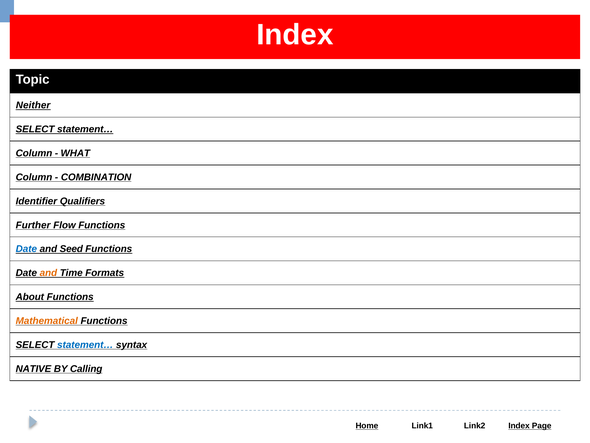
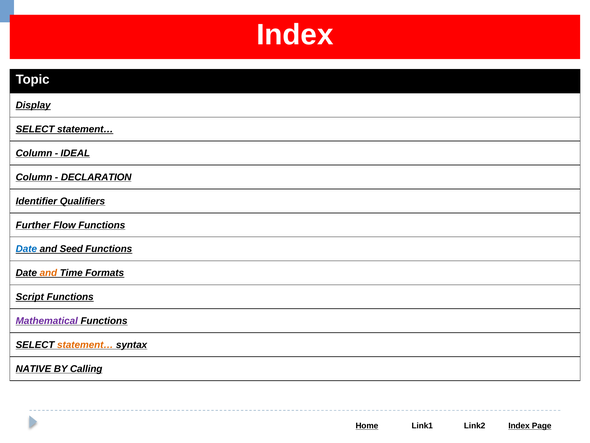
Neither: Neither -> Display (33, 105)
WHAT: WHAT -> IDEAL (75, 153)
COMBINATION: COMBINATION -> DECLARATION (96, 177)
About: About -> Script (30, 297)
Mathematical colour: orange -> purple (47, 321)
statement… colour: blue -> orange (85, 344)
